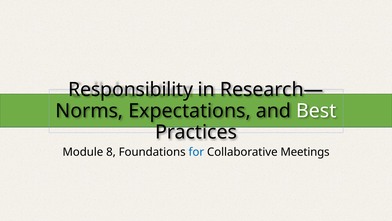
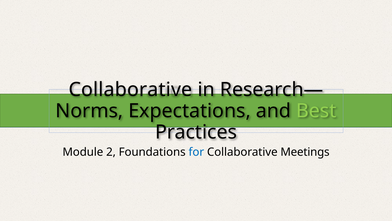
Responsibility: Responsibility -> Collaborative (130, 89)
Best colour: white -> light green (316, 111)
8: 8 -> 2 (111, 152)
